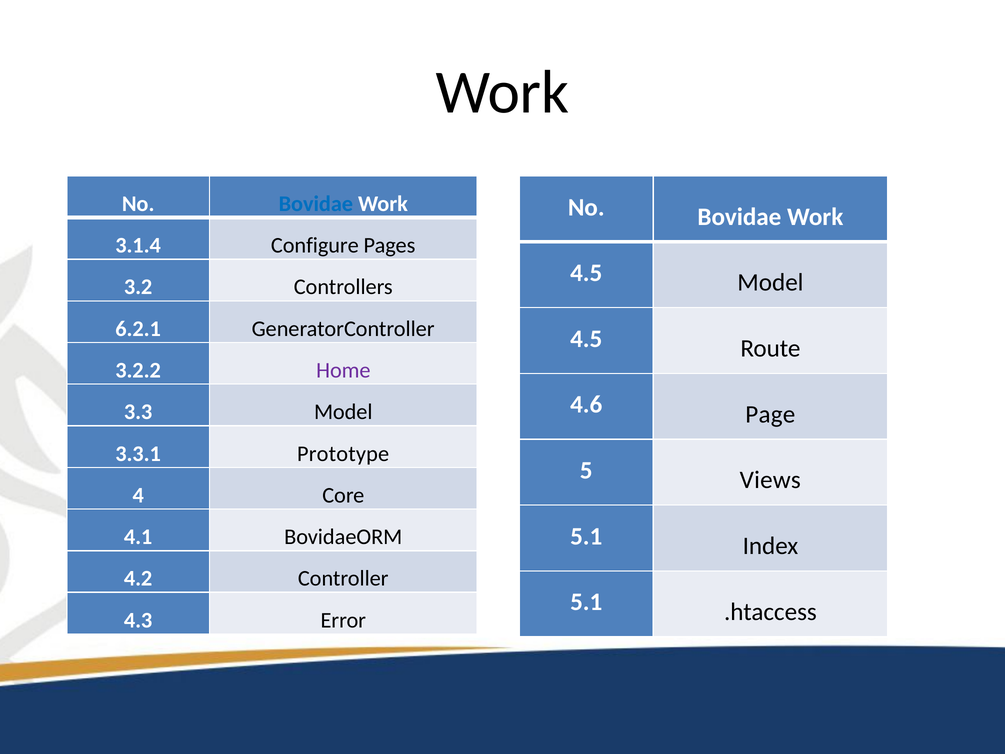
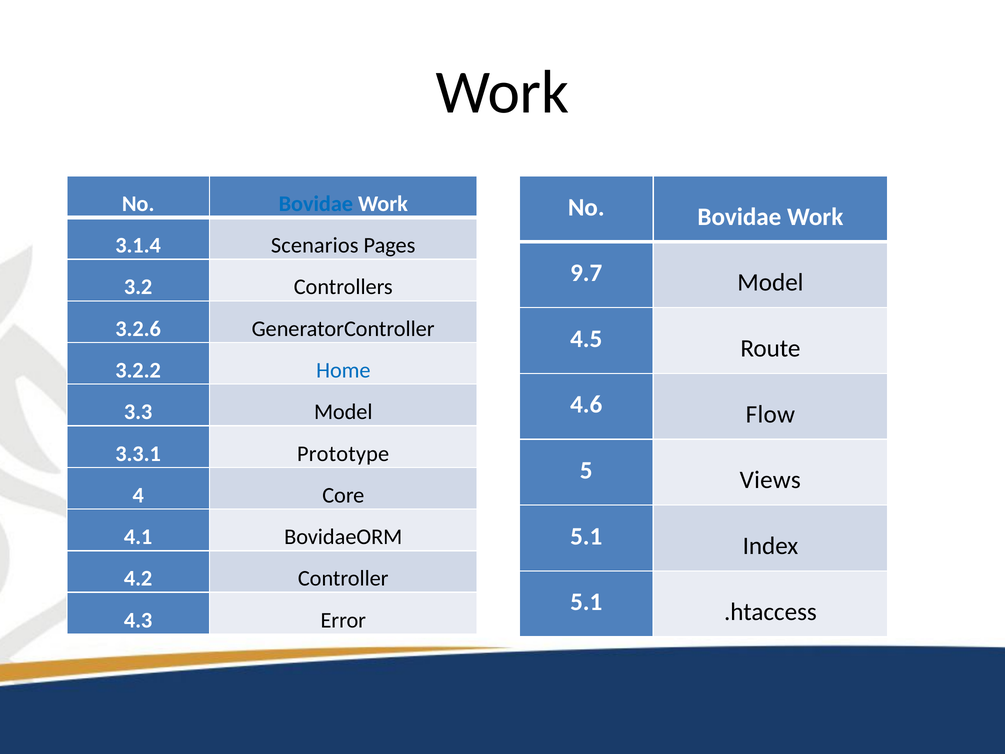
Configure: Configure -> Scenarios (315, 245)
4.5: 4.5 -> 9.7 (586, 273)
6.2.1: 6.2.1 -> 3.2.6 (138, 329)
Home colour: purple -> blue (343, 370)
Page: Page -> Flow (770, 414)
